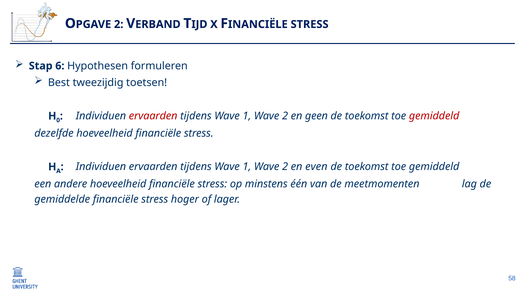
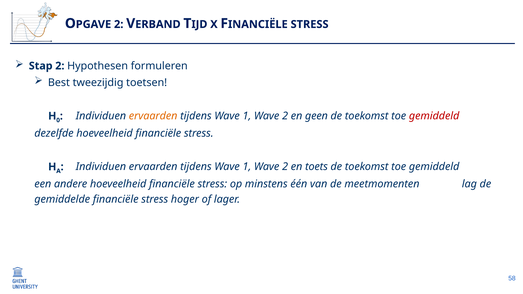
Stap 6: 6 -> 2 (60, 66)
ervaarden colour: red -> orange (153, 116)
even: even -> toets (316, 167)
